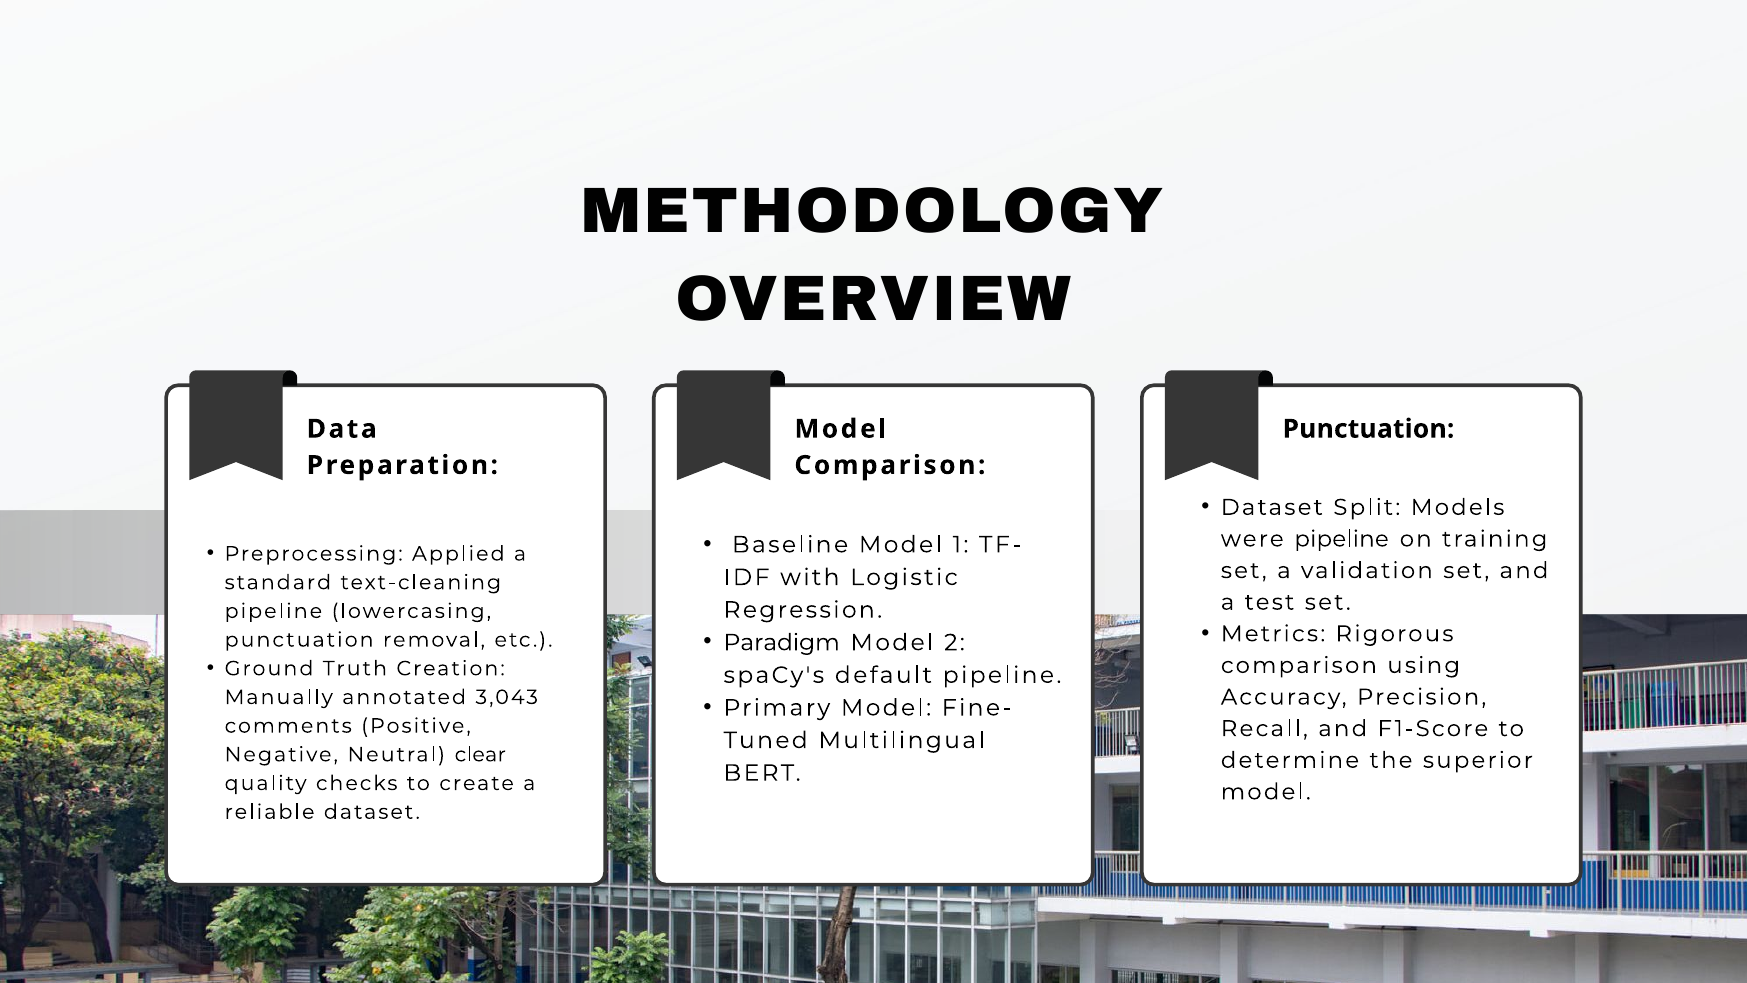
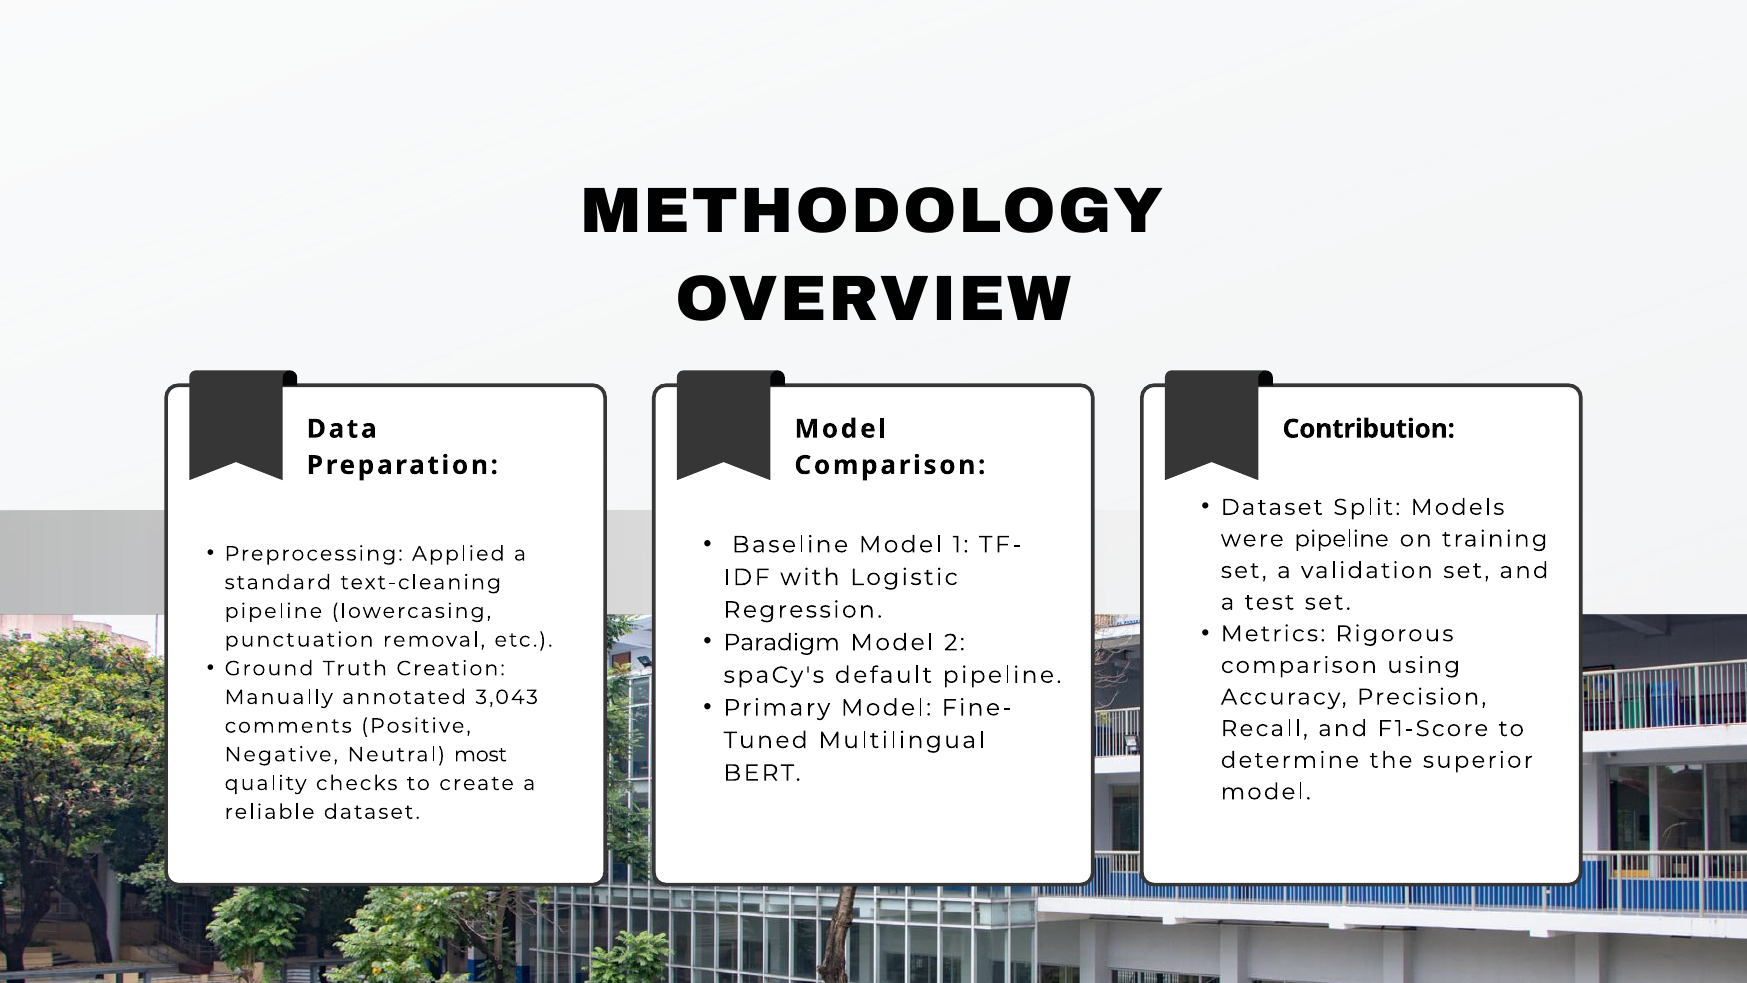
Punctuation: Punctuation -> Contribution (1369, 429)
clear: clear -> most (480, 754)
